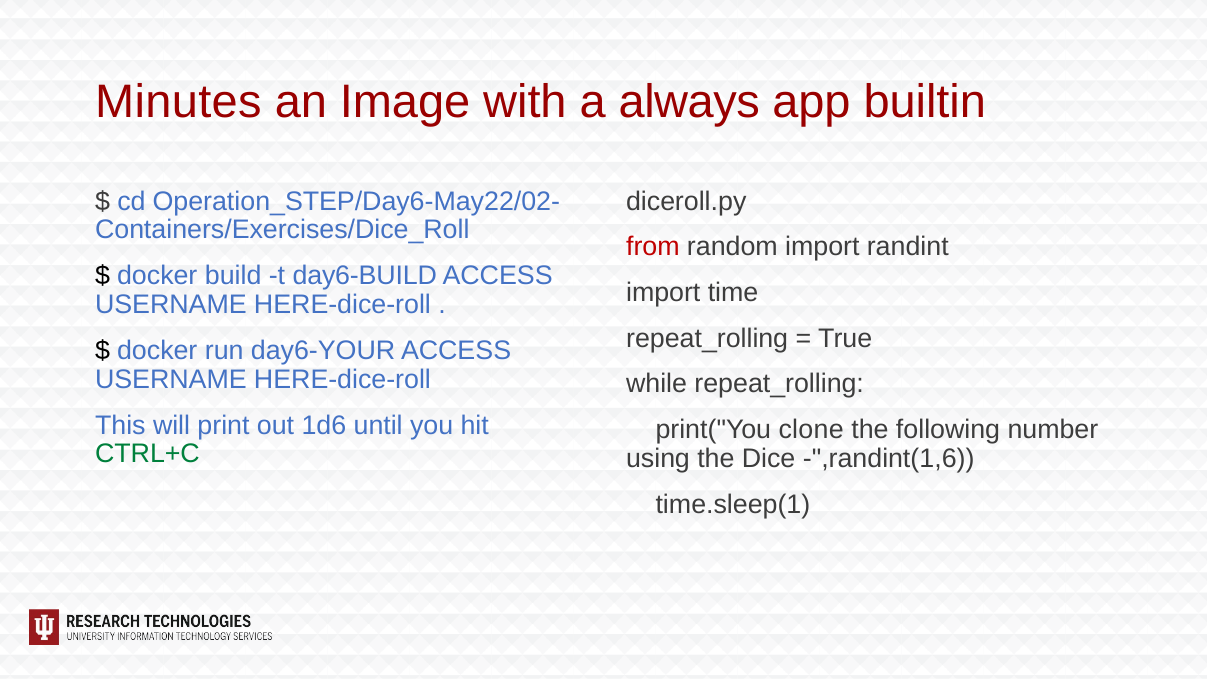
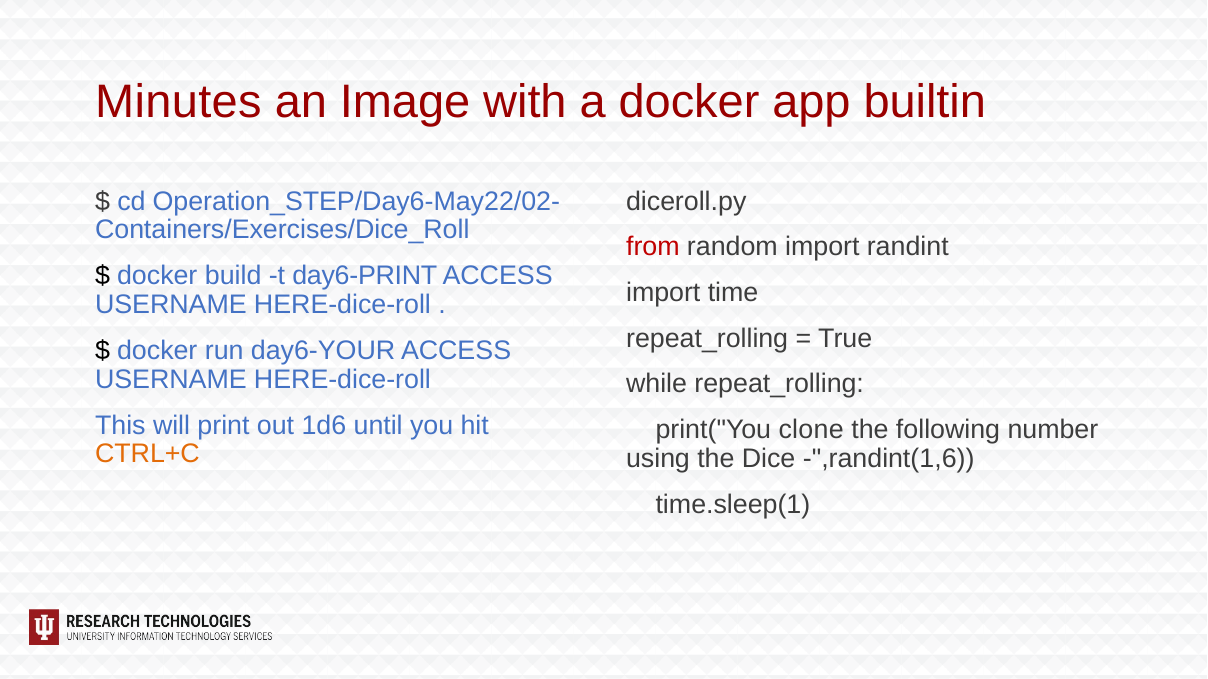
a always: always -> docker (689, 102)
day6-BUILD: day6-BUILD -> day6-PRINT (365, 276)
CTRL+C colour: green -> orange (147, 454)
